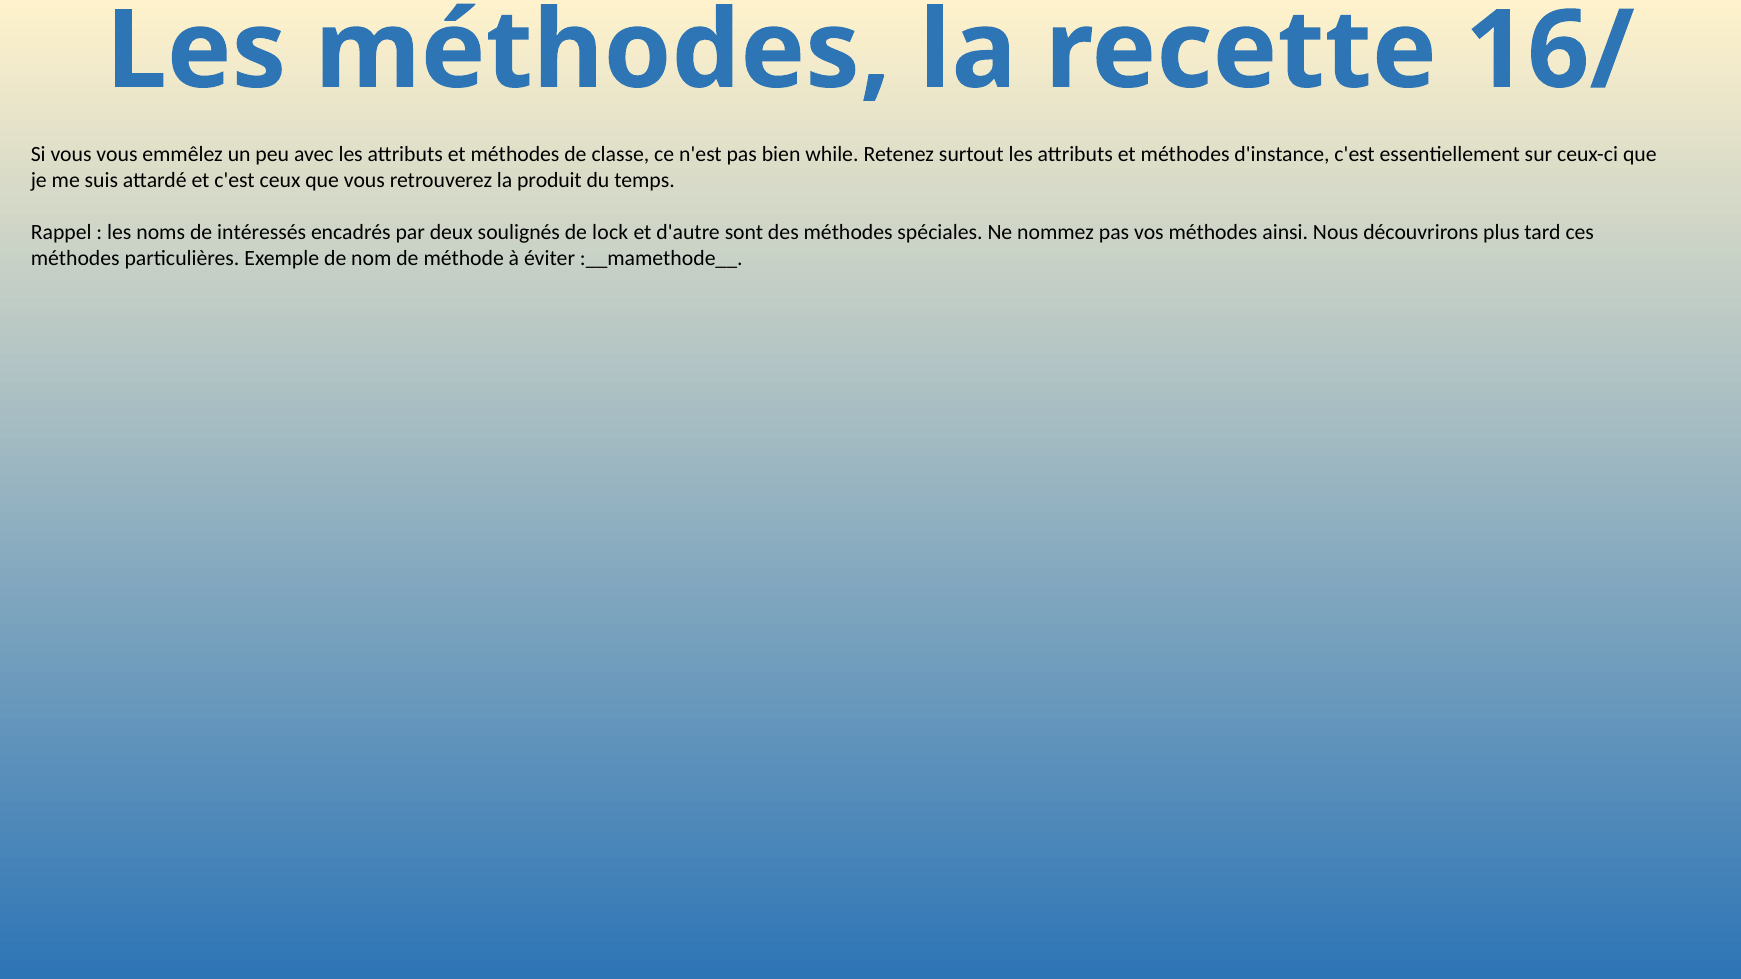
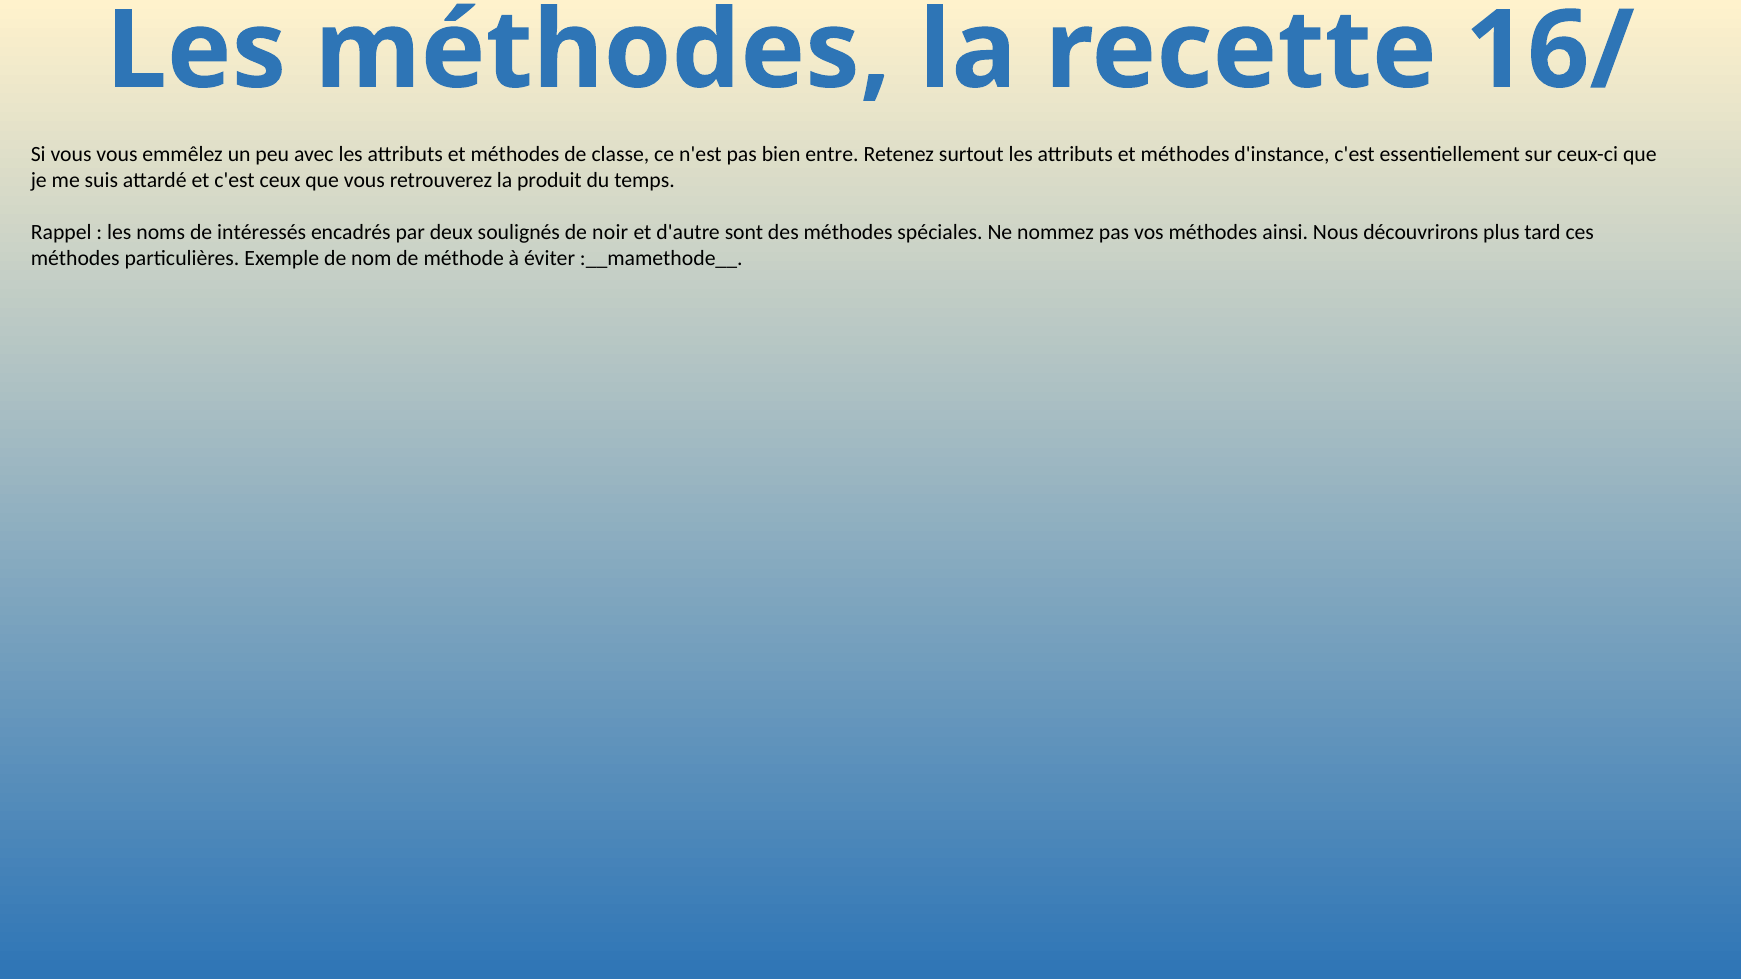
while: while -> entre (832, 154)
lock: lock -> noir (610, 232)
